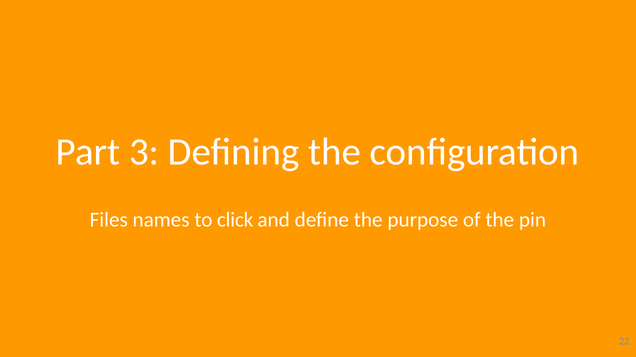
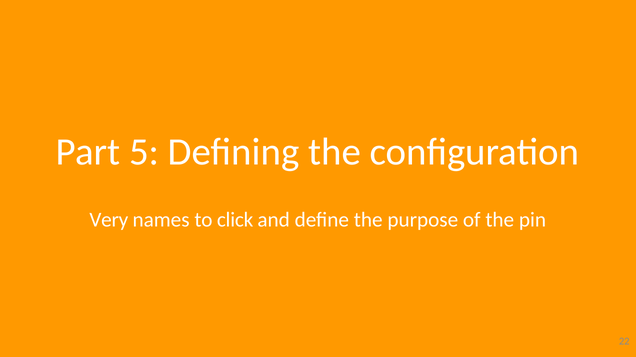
3: 3 -> 5 (144, 152)
Files: Files -> Very (109, 220)
